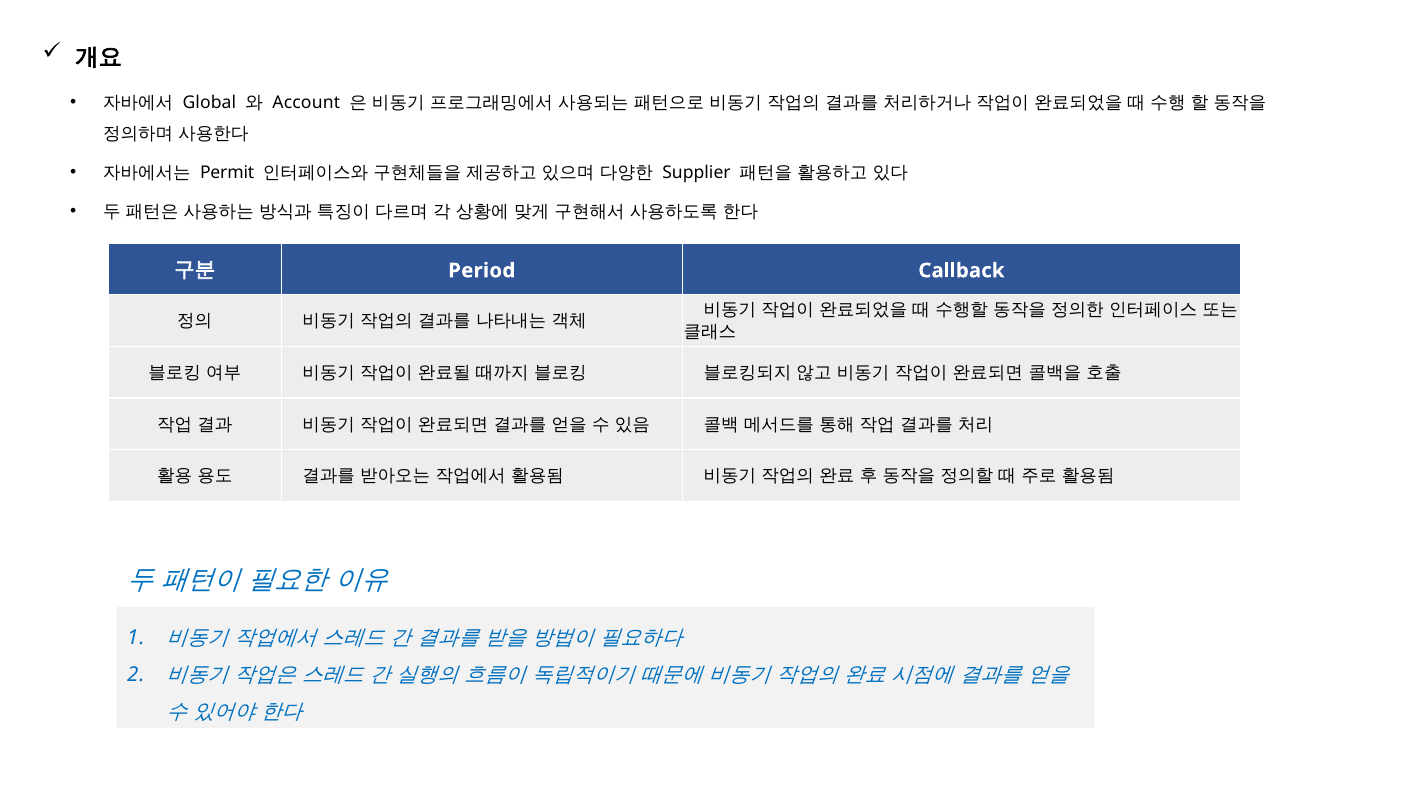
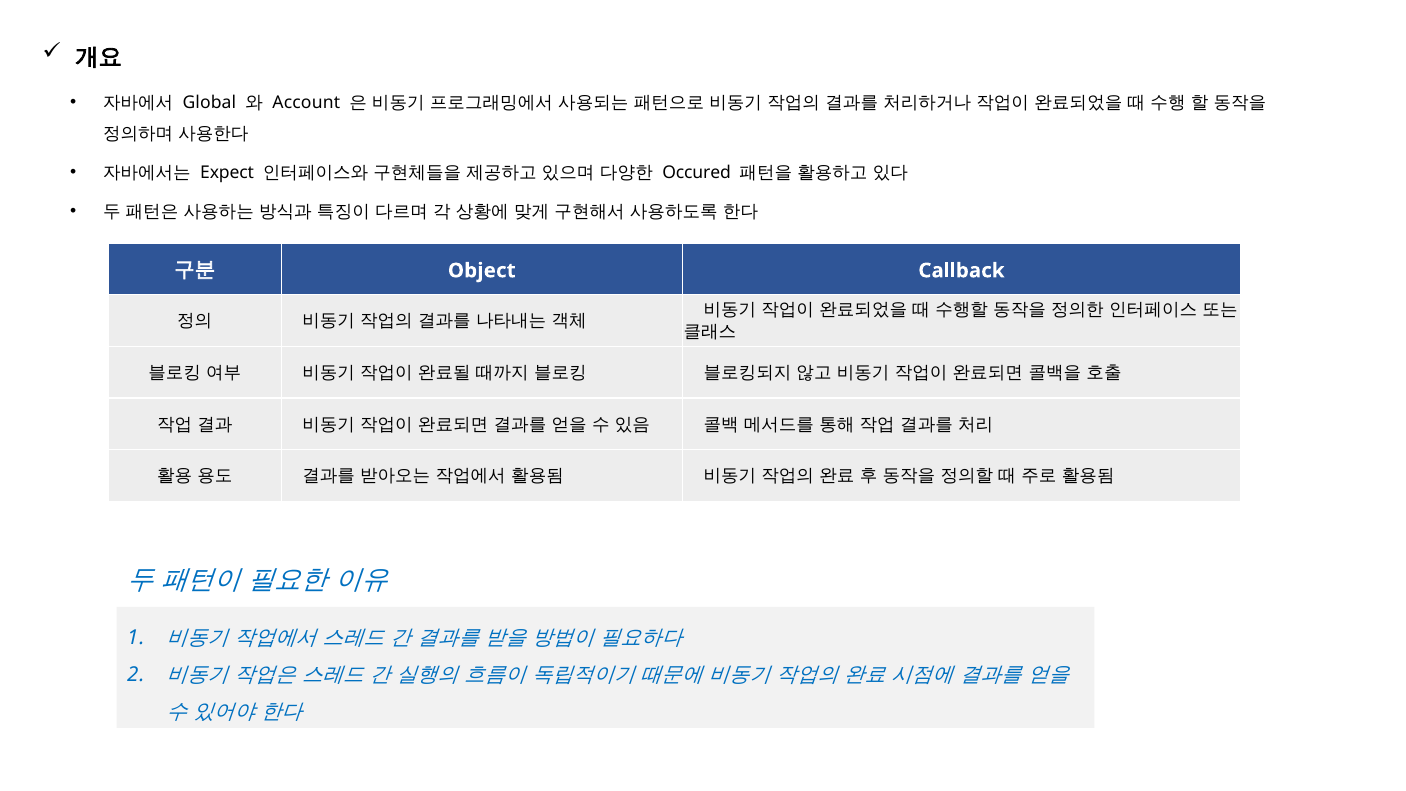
Permit: Permit -> Expect (227, 173)
Supplier: Supplier -> Occured (697, 173)
Period: Period -> Object (482, 271)
